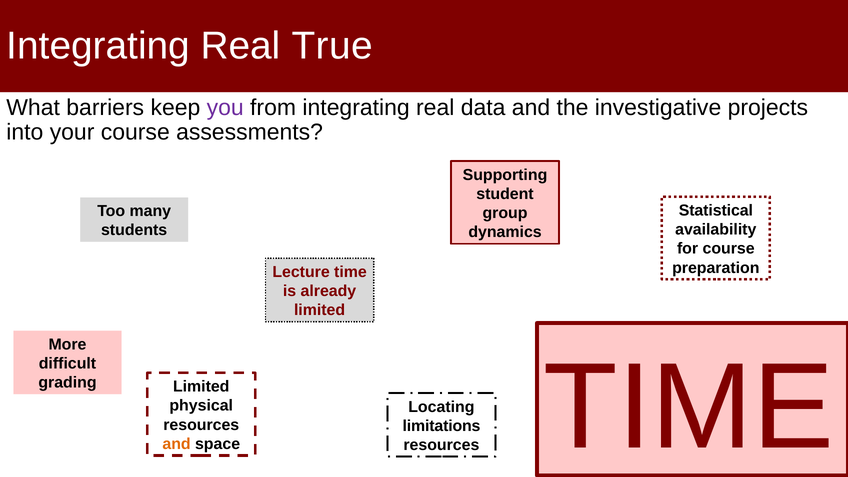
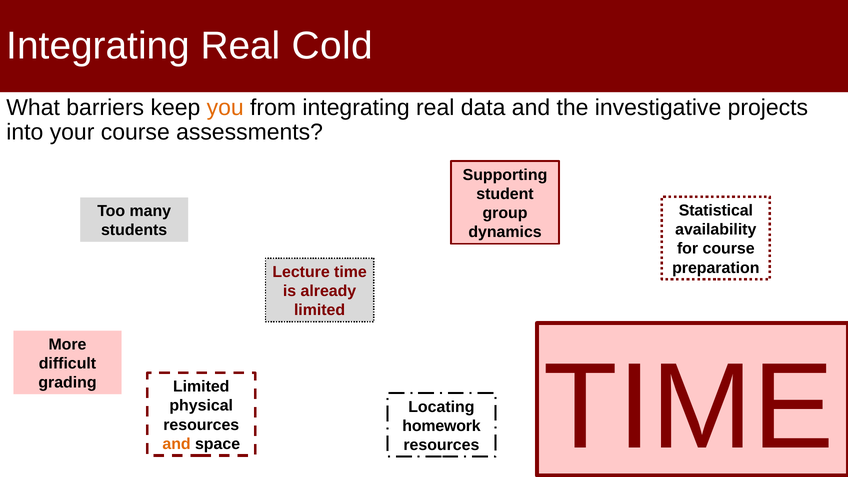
True: True -> Cold (332, 46)
you colour: purple -> orange (225, 108)
limitations: limitations -> homework (442, 426)
